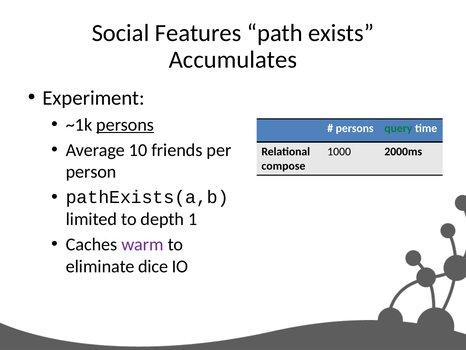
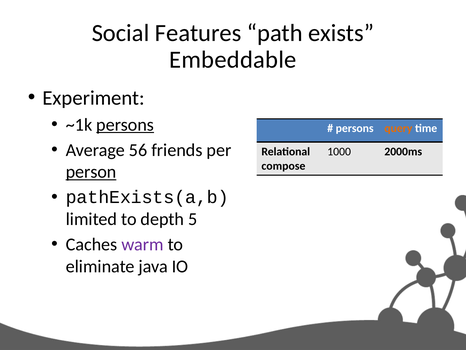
Accumulates: Accumulates -> Embeddable (233, 60)
query colour: green -> orange (398, 128)
10: 10 -> 56 (138, 150)
person underline: none -> present (91, 172)
1: 1 -> 5 (193, 219)
dice: dice -> java (153, 266)
